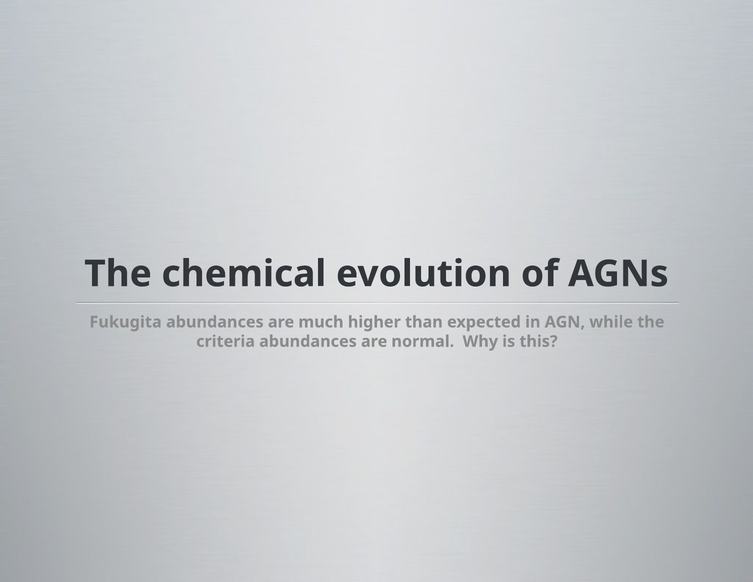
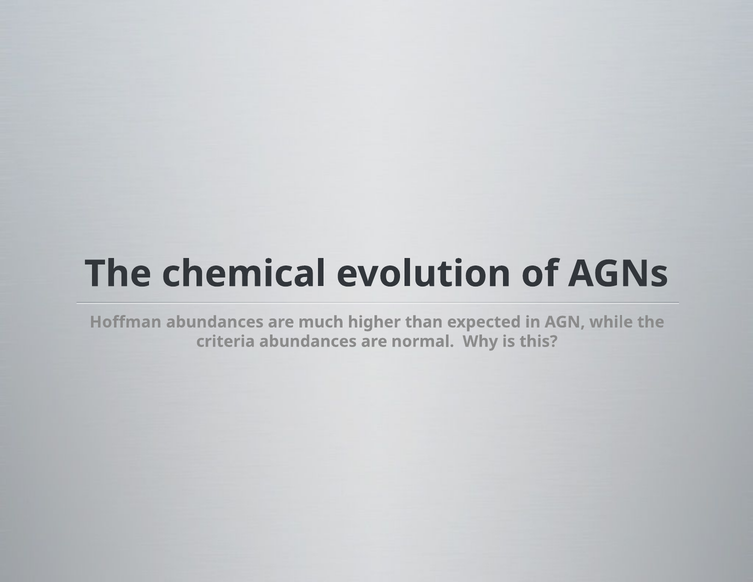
Fukugita: Fukugita -> Hoffman (126, 322)
